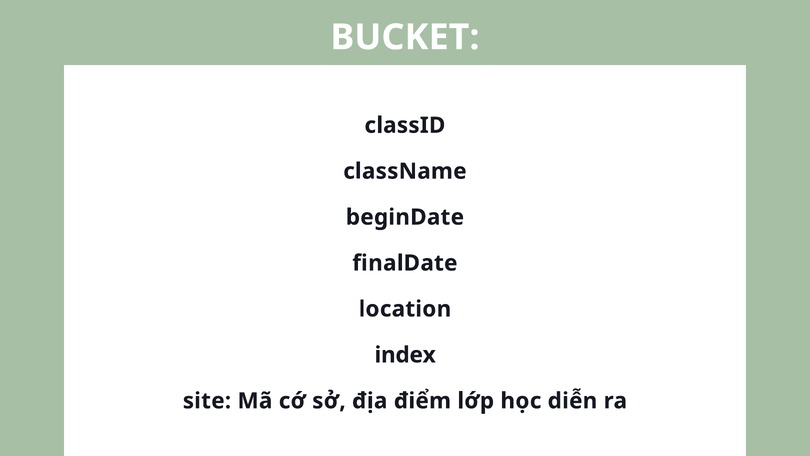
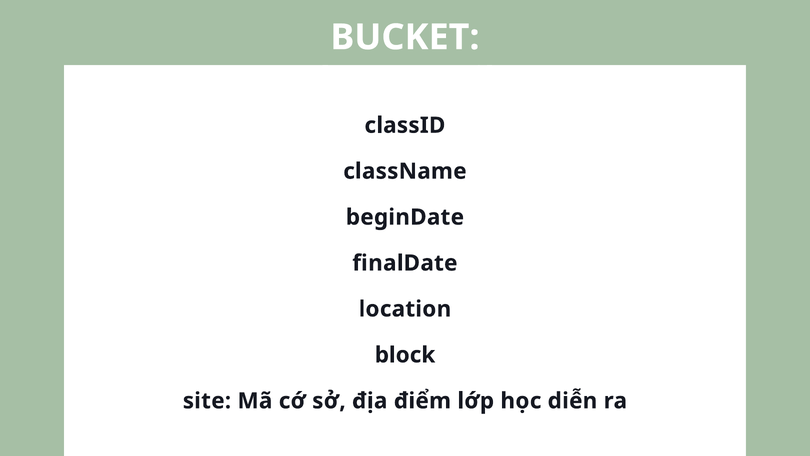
index: index -> block (405, 355)
